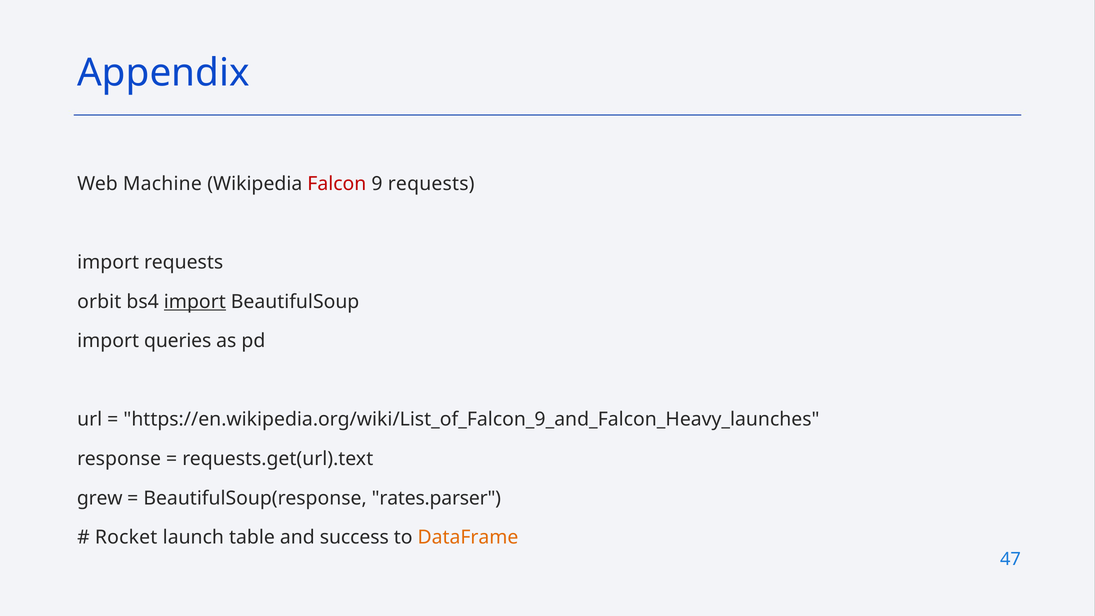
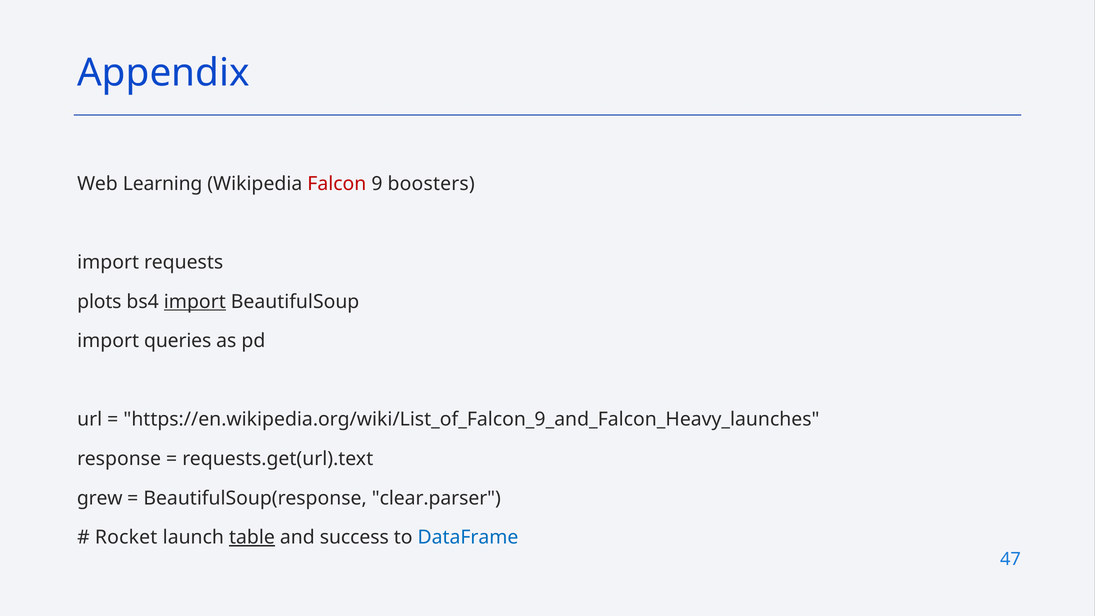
Machine: Machine -> Learning (163, 184)
9 requests: requests -> boosters (431, 184)
orbit: orbit -> plots (99, 302)
rates.parser: rates.parser -> clear.parser (436, 498)
table underline: none -> present (252, 537)
DataFrame colour: orange -> blue (468, 537)
